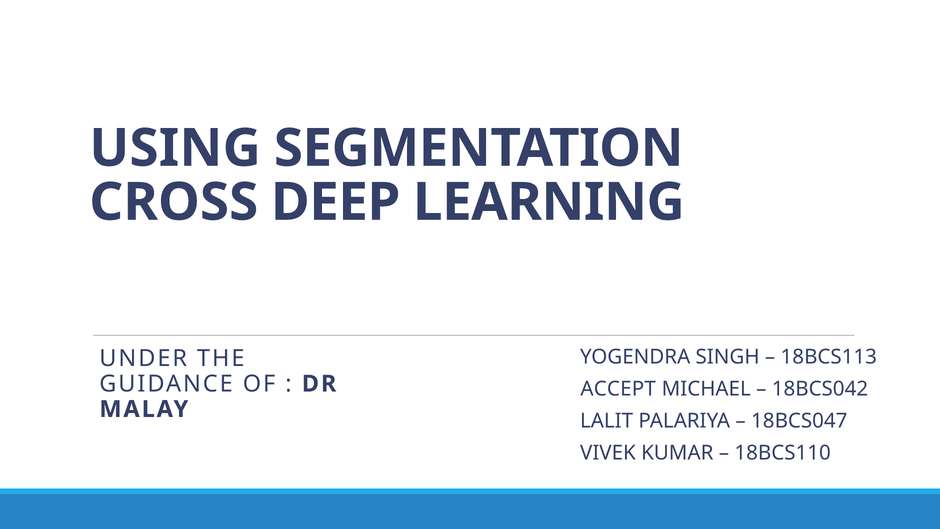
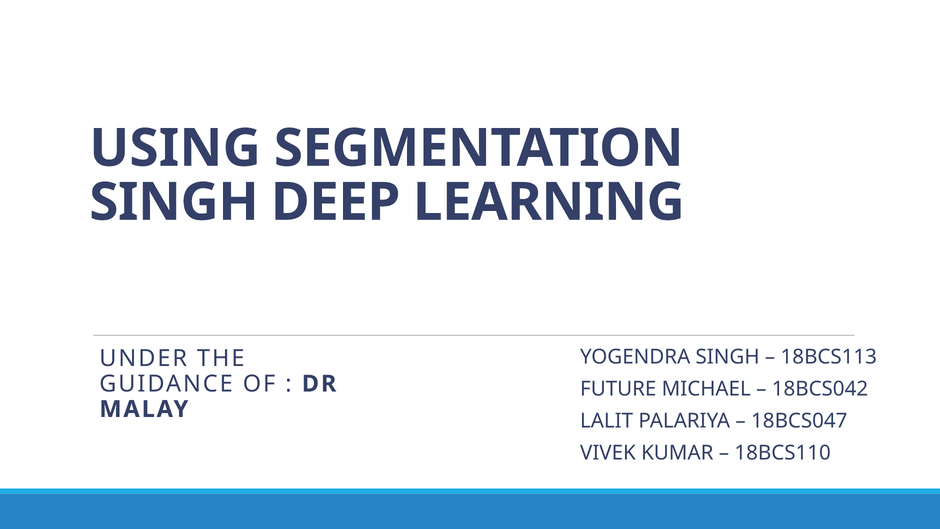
CROSS: CROSS -> SINGH (174, 202)
ACCEPT: ACCEPT -> FUTURE (618, 389)
